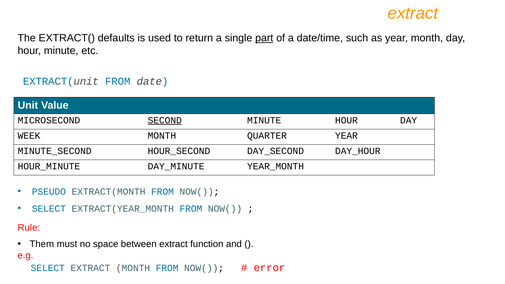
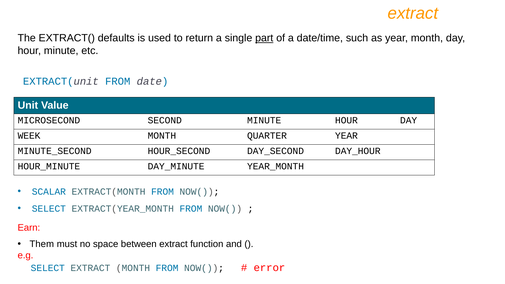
SECOND underline: present -> none (165, 120)
PSEUDO: PSEUDO -> SCALAR (49, 192)
Rule: Rule -> Earn (29, 228)
